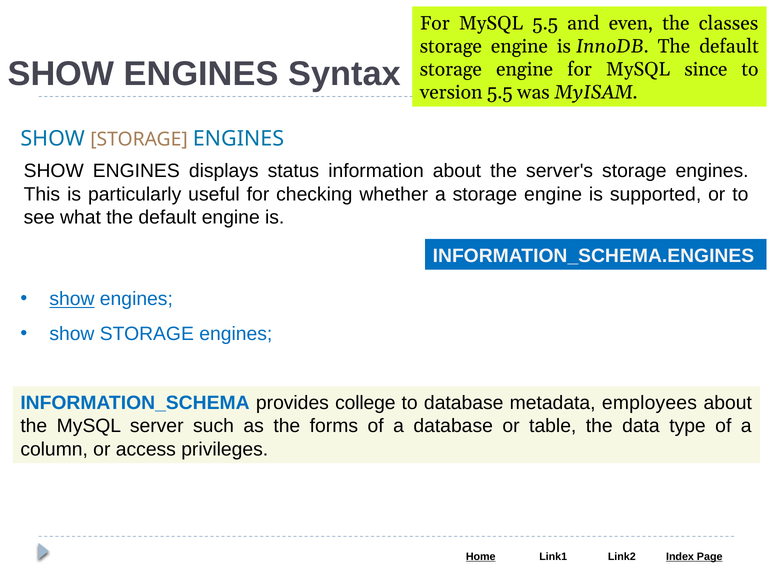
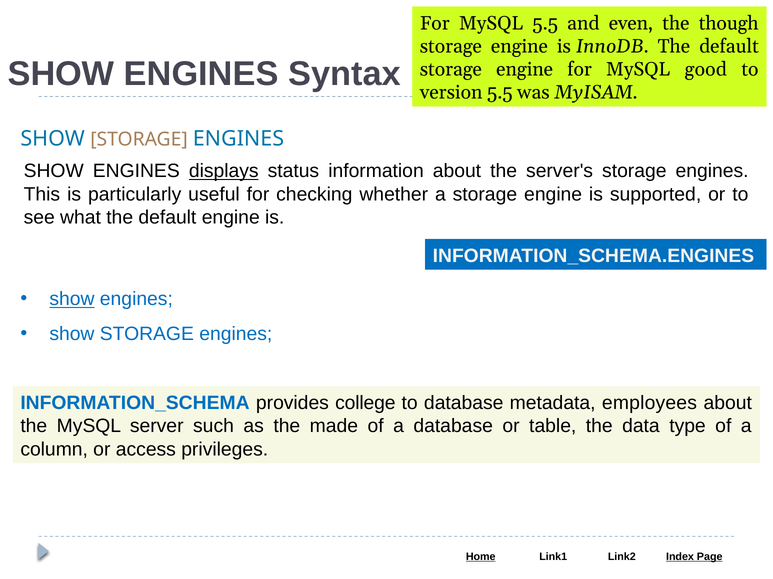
classes: classes -> though (729, 23)
since: since -> good (706, 70)
displays underline: none -> present (224, 171)
forms: forms -> made (334, 427)
